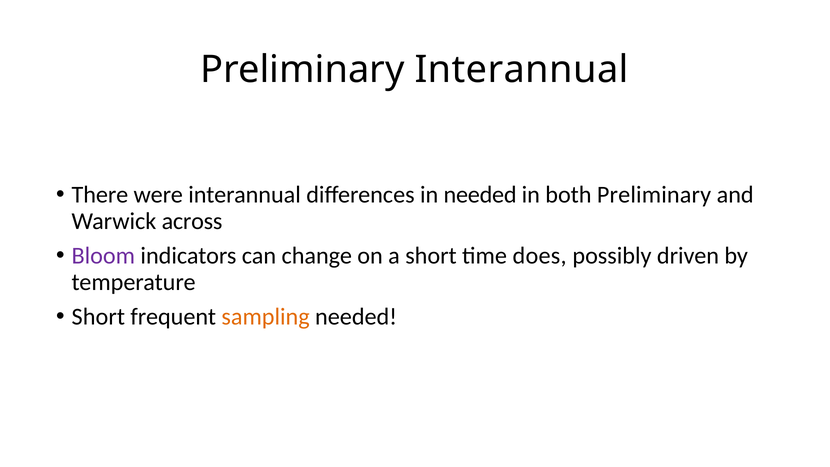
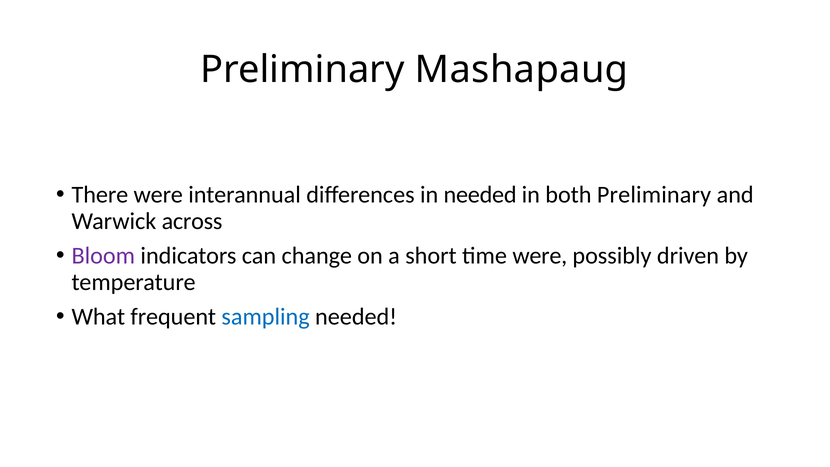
Preliminary Interannual: Interannual -> Mashapaug (522, 70)
time does: does -> were (540, 256)
Short: Short -> What (98, 317)
sampling colour: orange -> blue (266, 317)
